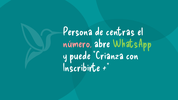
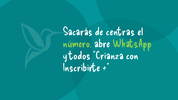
Persona: Persona -> Sacarás (78, 32)
número colour: pink -> light green (77, 44)
puede: puede -> todos (80, 56)
